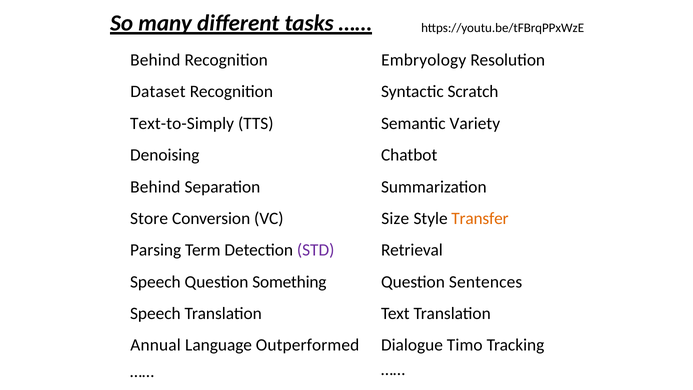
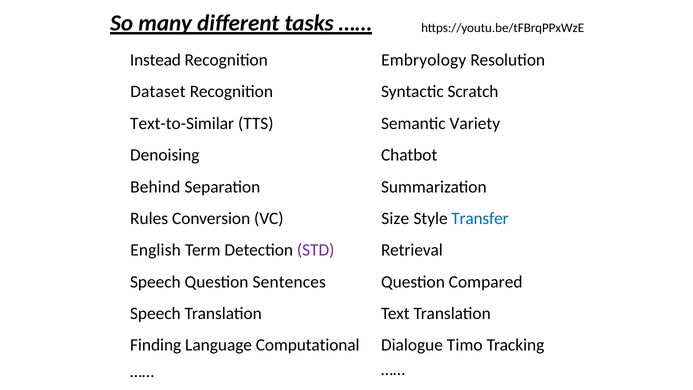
Behind: Behind -> Instead (155, 60)
Text-to-Simply: Text-to-Simply -> Text-to-Similar (182, 123)
Store: Store -> Rules (149, 218)
Transfer colour: orange -> blue (480, 218)
Parsing: Parsing -> English (156, 250)
Something: Something -> Sentences (289, 282)
Sentences: Sentences -> Compared (486, 282)
Annual: Annual -> Finding (156, 345)
Outperformed: Outperformed -> Computational (308, 345)
